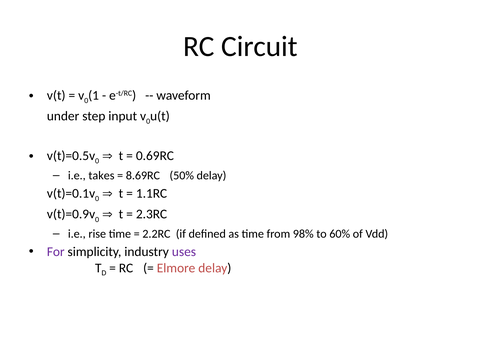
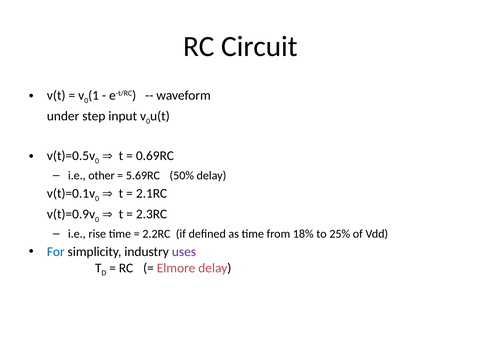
takes: takes -> other (102, 176)
8.69RC: 8.69RC -> 5.69RC (143, 176)
1.1RC: 1.1RC -> 2.1RC (152, 194)
98%: 98% -> 18% (303, 234)
60%: 60% -> 25% (340, 234)
For colour: purple -> blue (56, 252)
